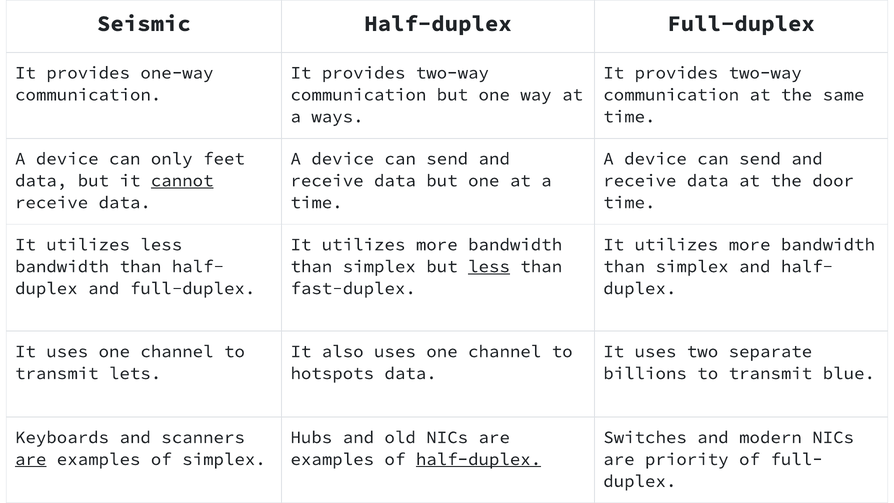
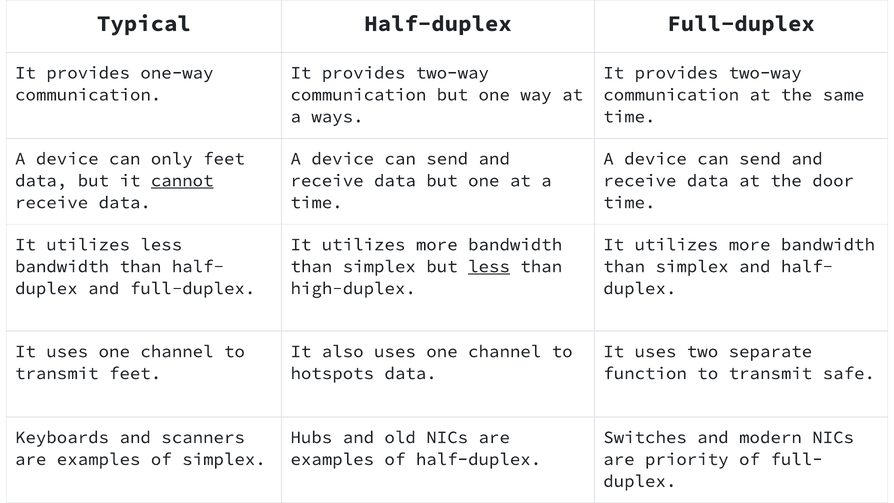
Seismic: Seismic -> Typical (144, 24)
fast-duplex: fast-duplex -> high-duplex (353, 288)
transmit lets: lets -> feet (135, 373)
billions: billions -> function (645, 373)
blue: blue -> safe (849, 373)
are underline: present -> none (31, 459)
half-duplex underline: present -> none (479, 459)
